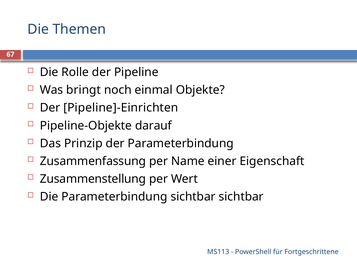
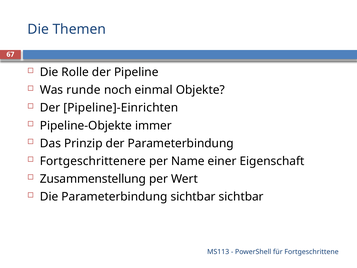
bringt: bringt -> runde (84, 90)
darauf: darauf -> immer (153, 125)
Zusammenfassung: Zusammenfassung -> Fortgeschrittenere (93, 161)
